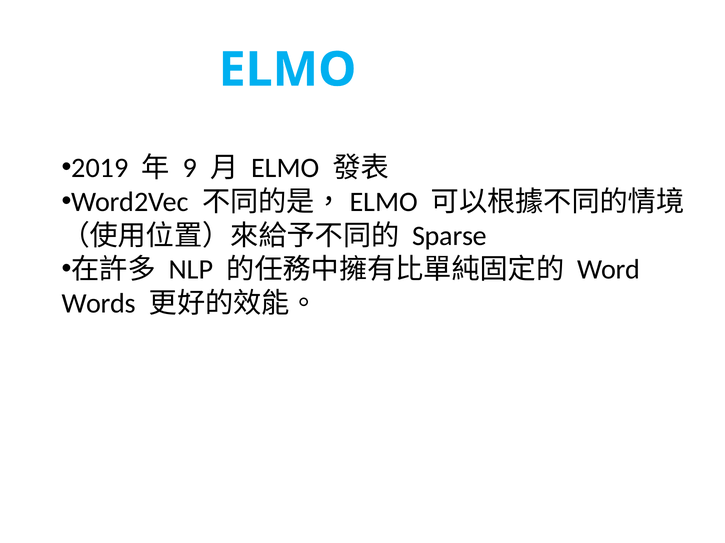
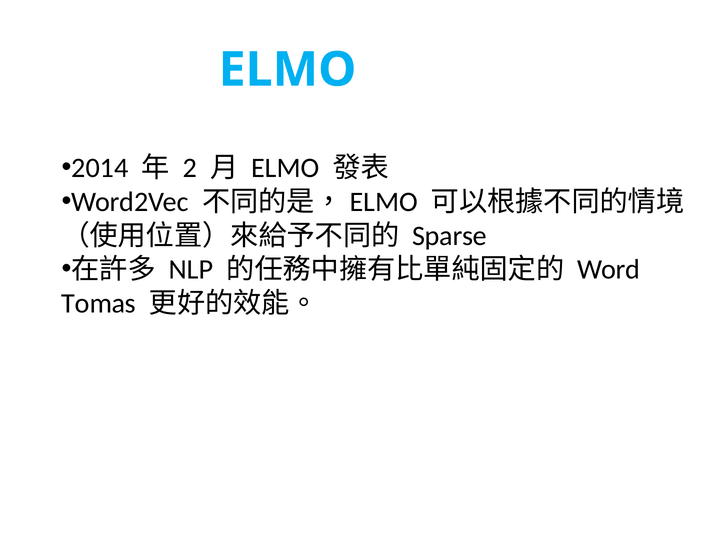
2019: 2019 -> 2014 (100, 168)
9: 9 -> 2 (190, 168)
Words: Words -> Tomas (99, 304)
